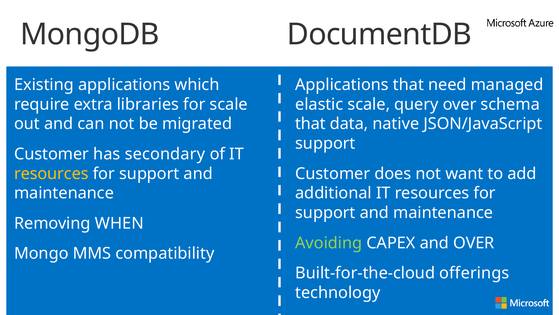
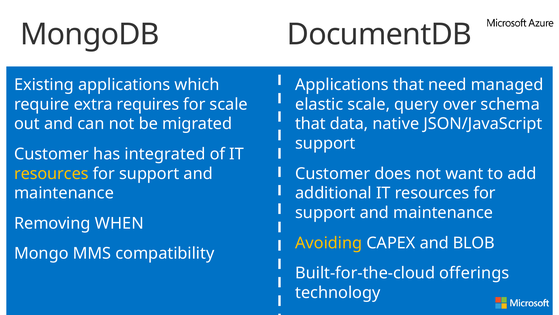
libraries: libraries -> requires (148, 104)
secondary: secondary -> integrated (165, 154)
Avoiding colour: light green -> yellow (329, 243)
and OVER: OVER -> BLOB (474, 243)
